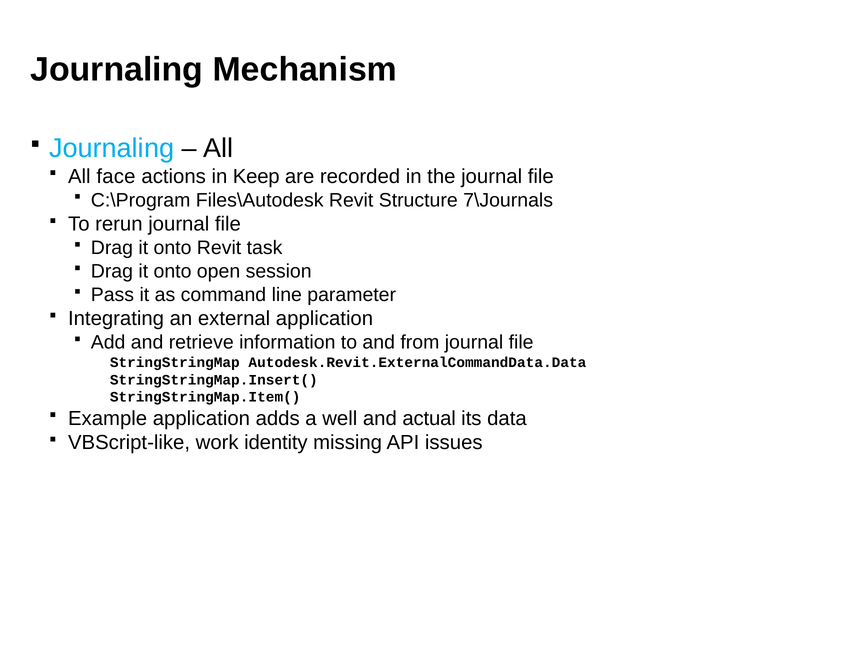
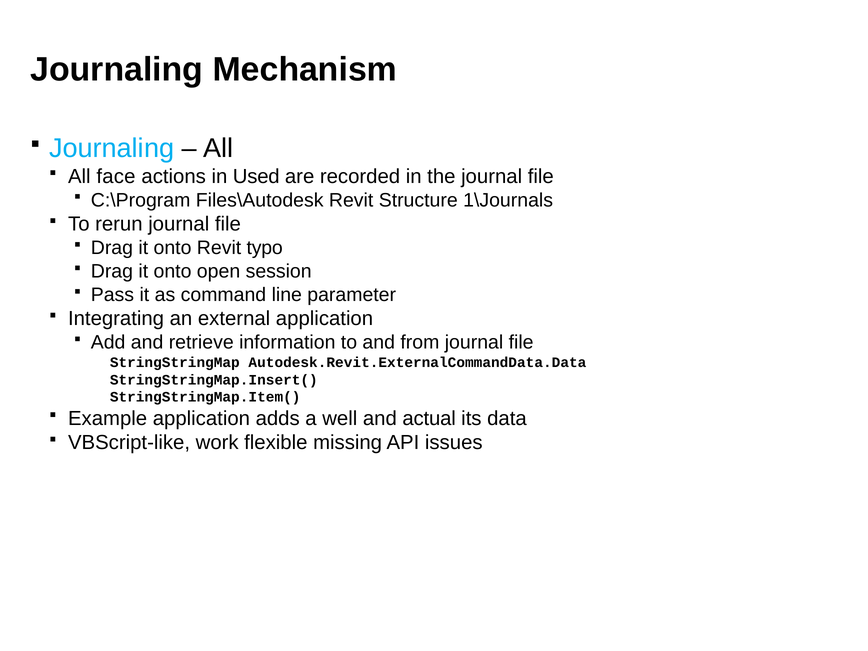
Keep: Keep -> Used (256, 176)
7\Journals: 7\Journals -> 1\Journals (508, 200)
task: task -> typo (265, 248)
identity: identity -> flexible (276, 443)
